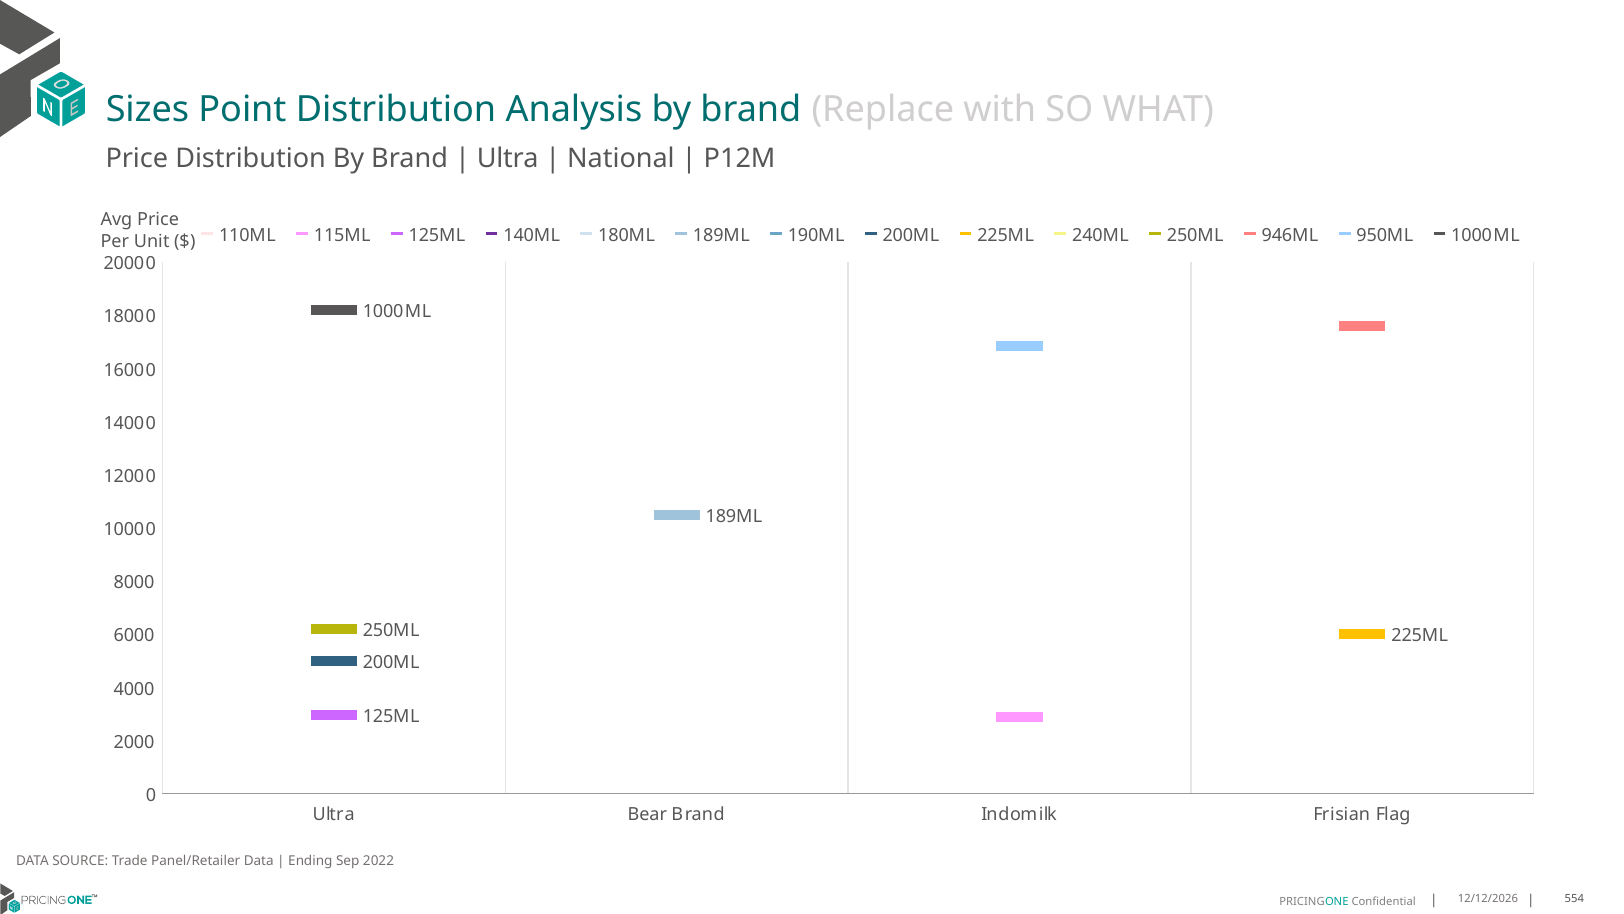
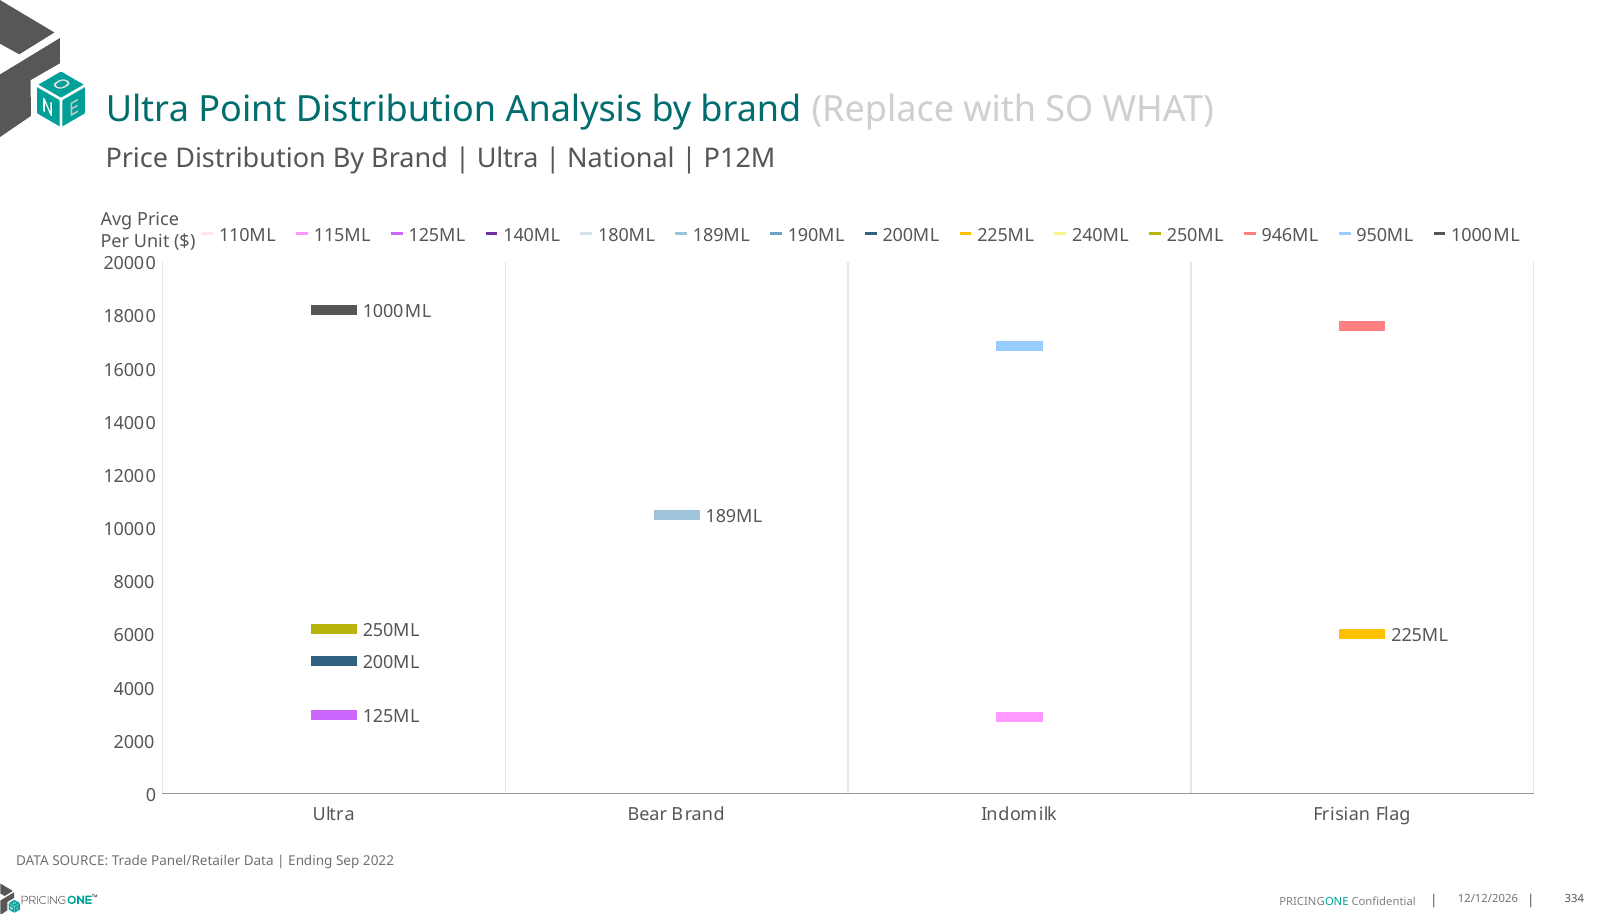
Sizes: Sizes -> Ultra (147, 109)
554: 554 -> 334 (1574, 898)
